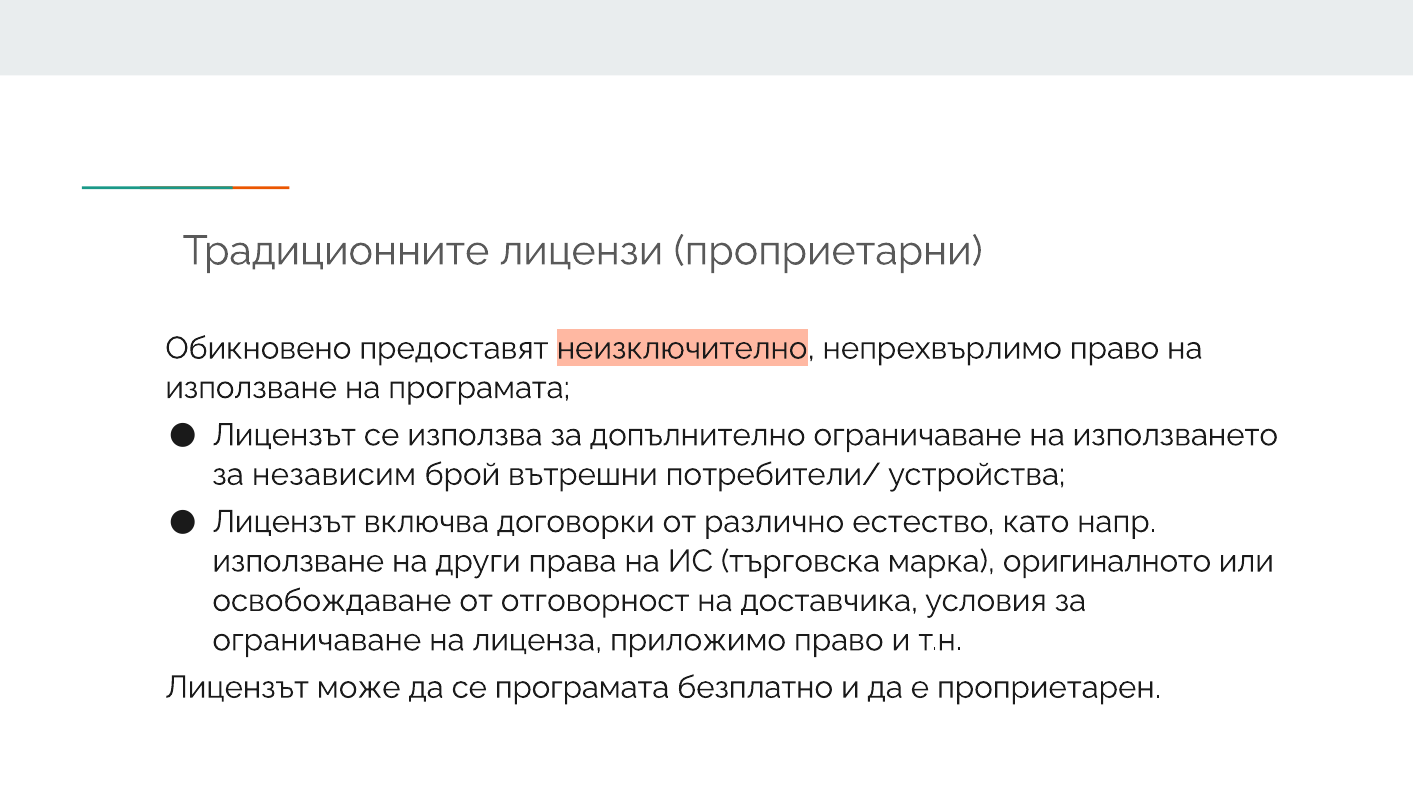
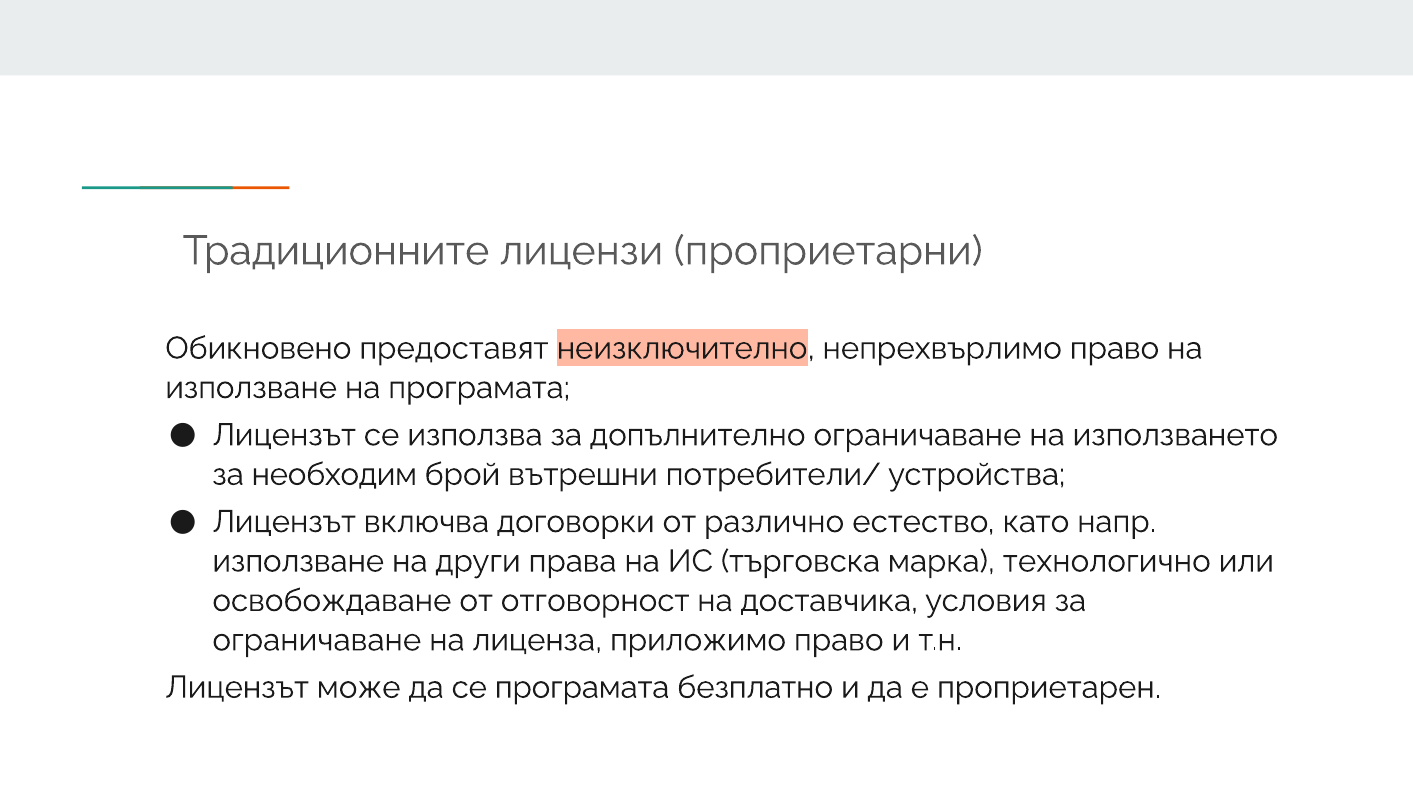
независим: независим -> необходим (334, 474)
оригиналното: оригиналното -> технологично (1107, 561)
